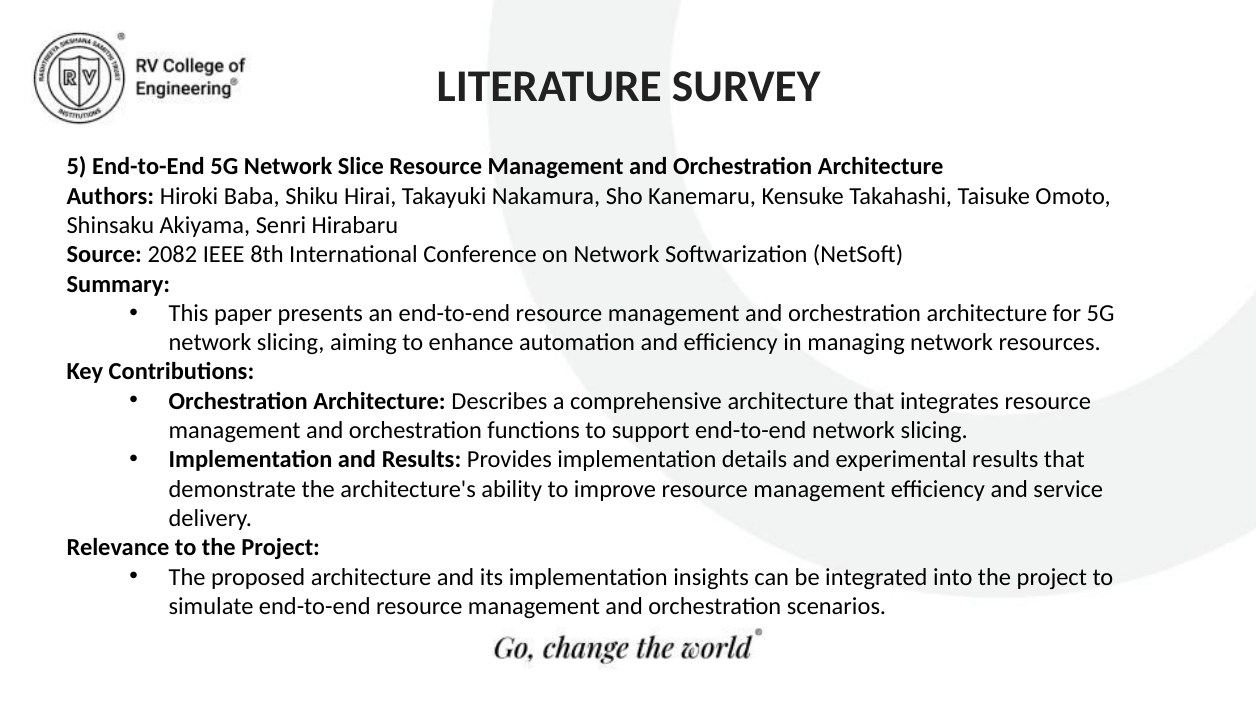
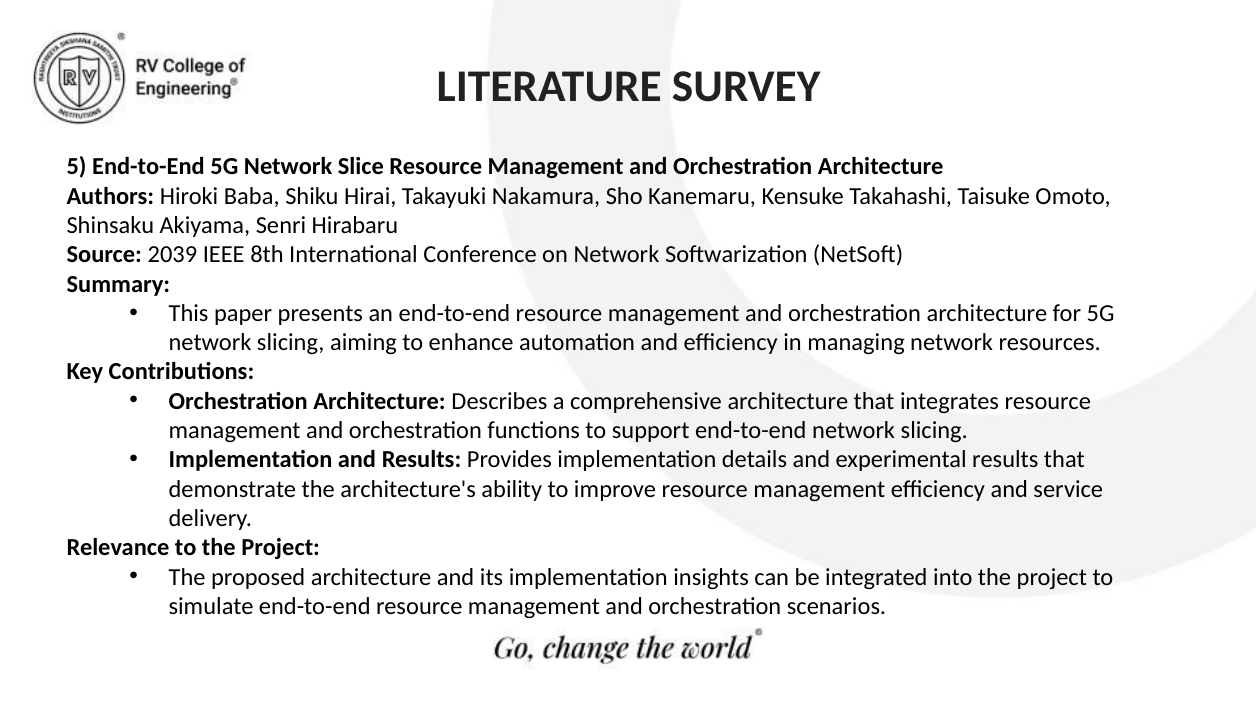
2082: 2082 -> 2039 (172, 255)
